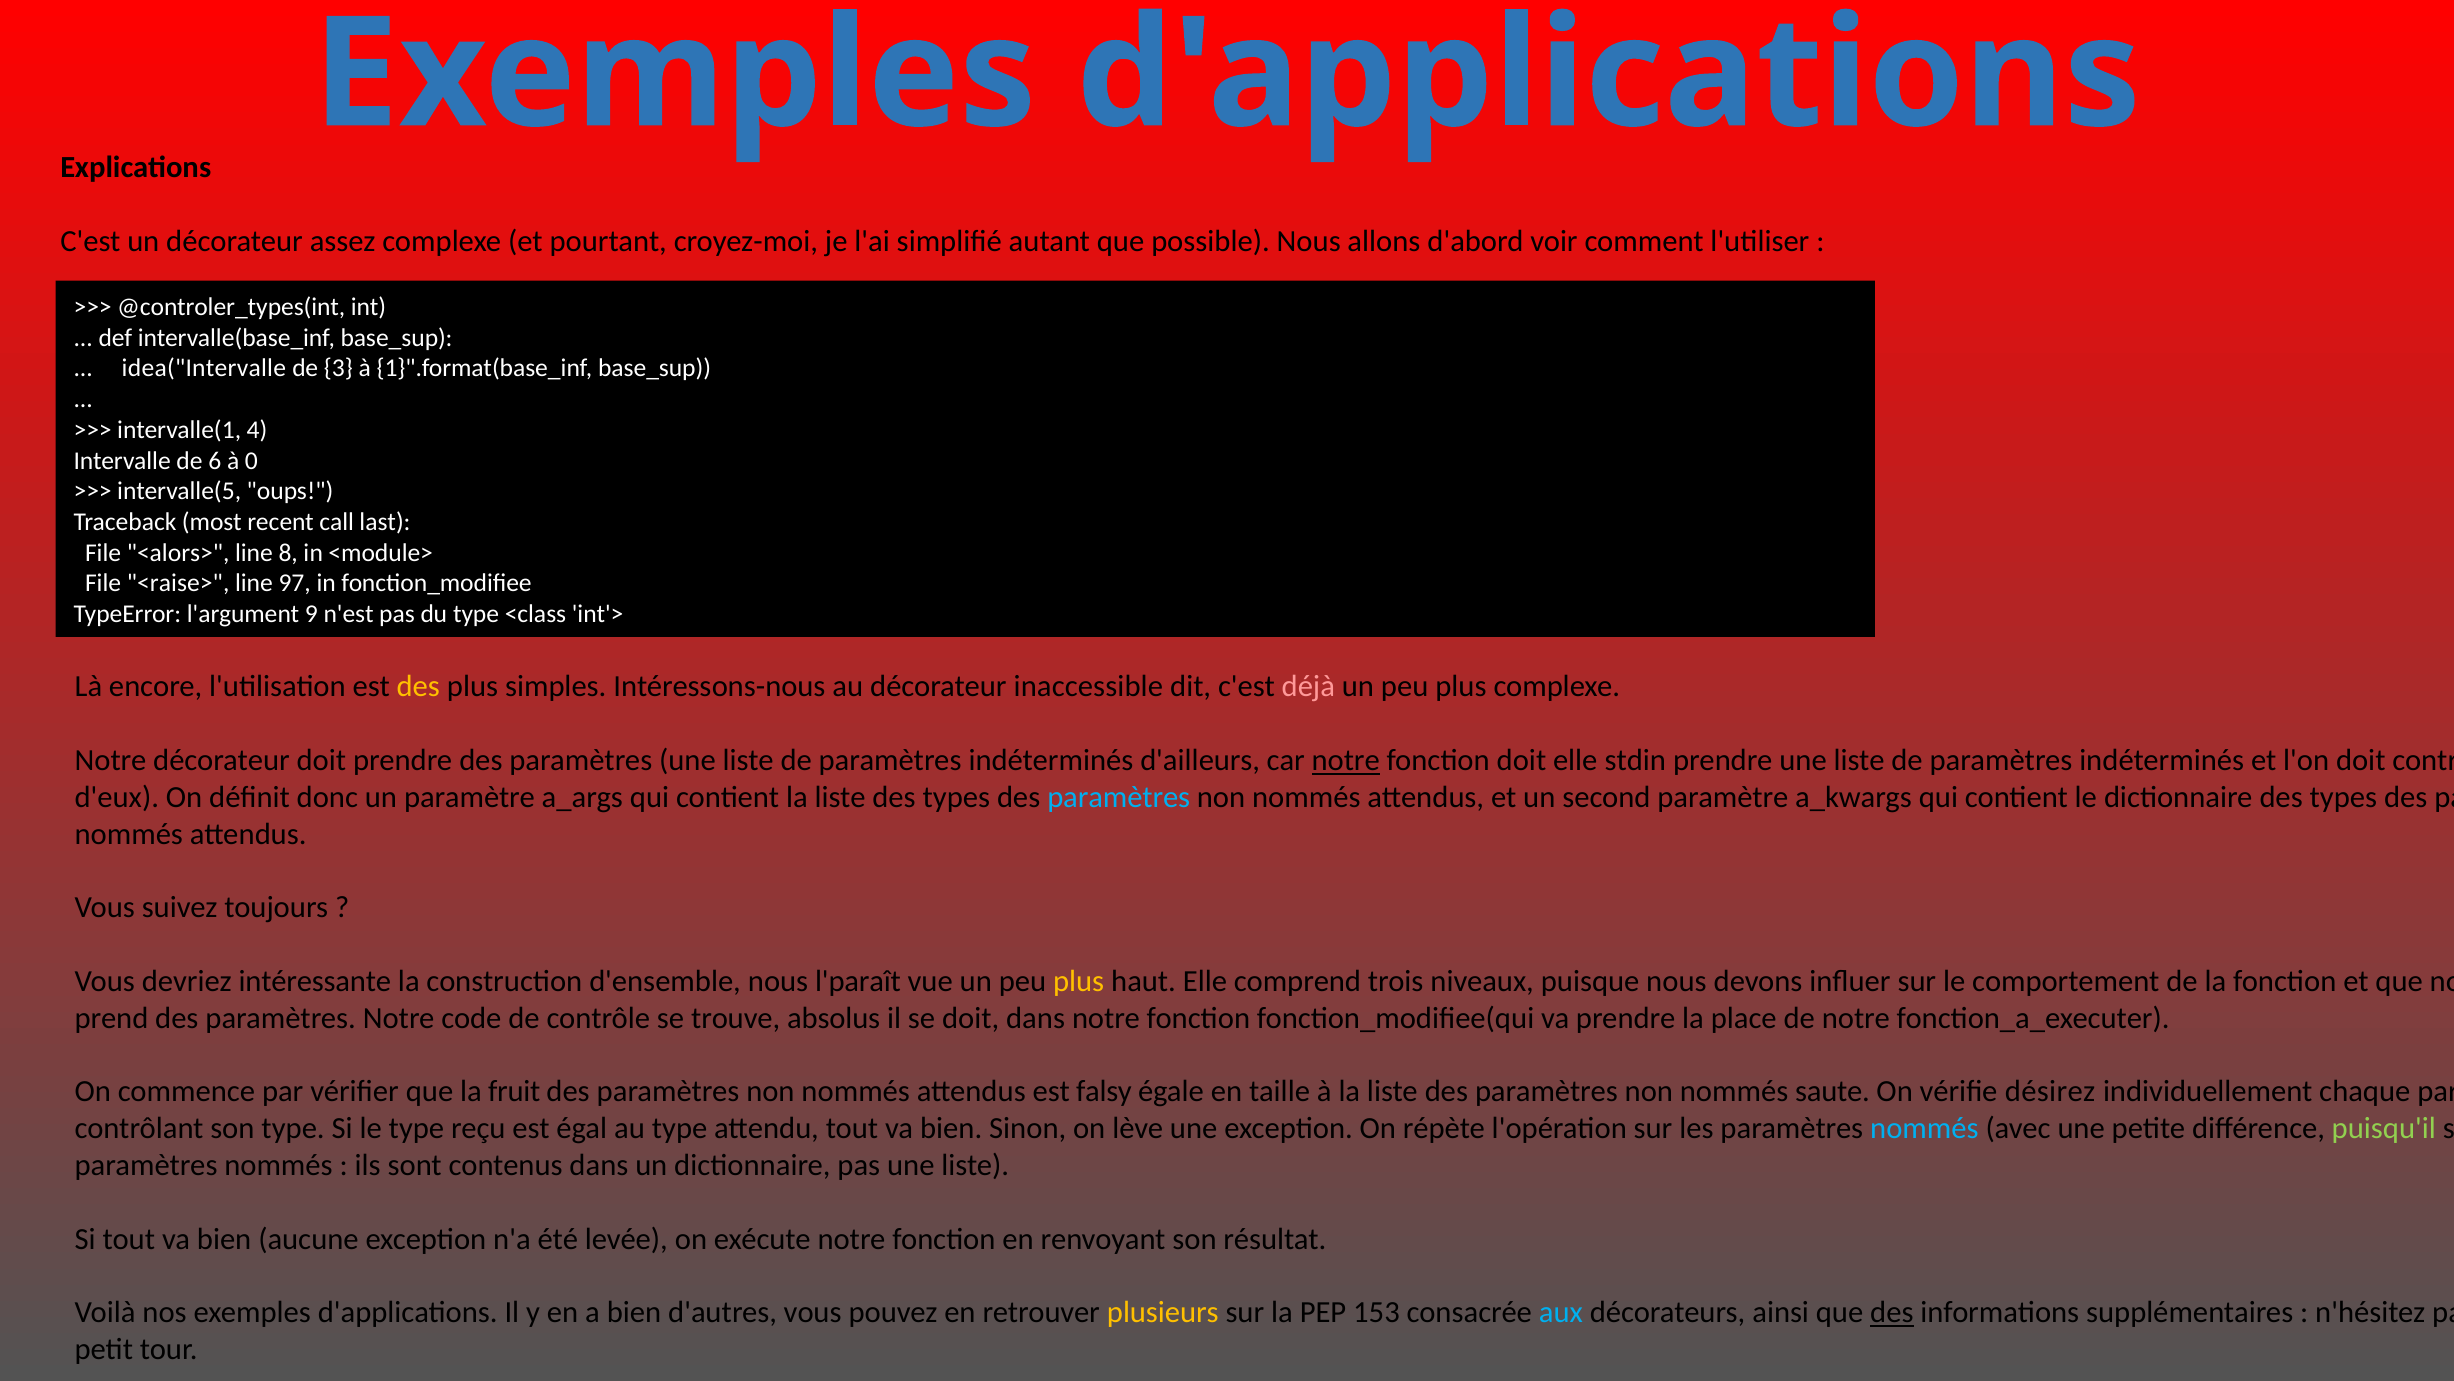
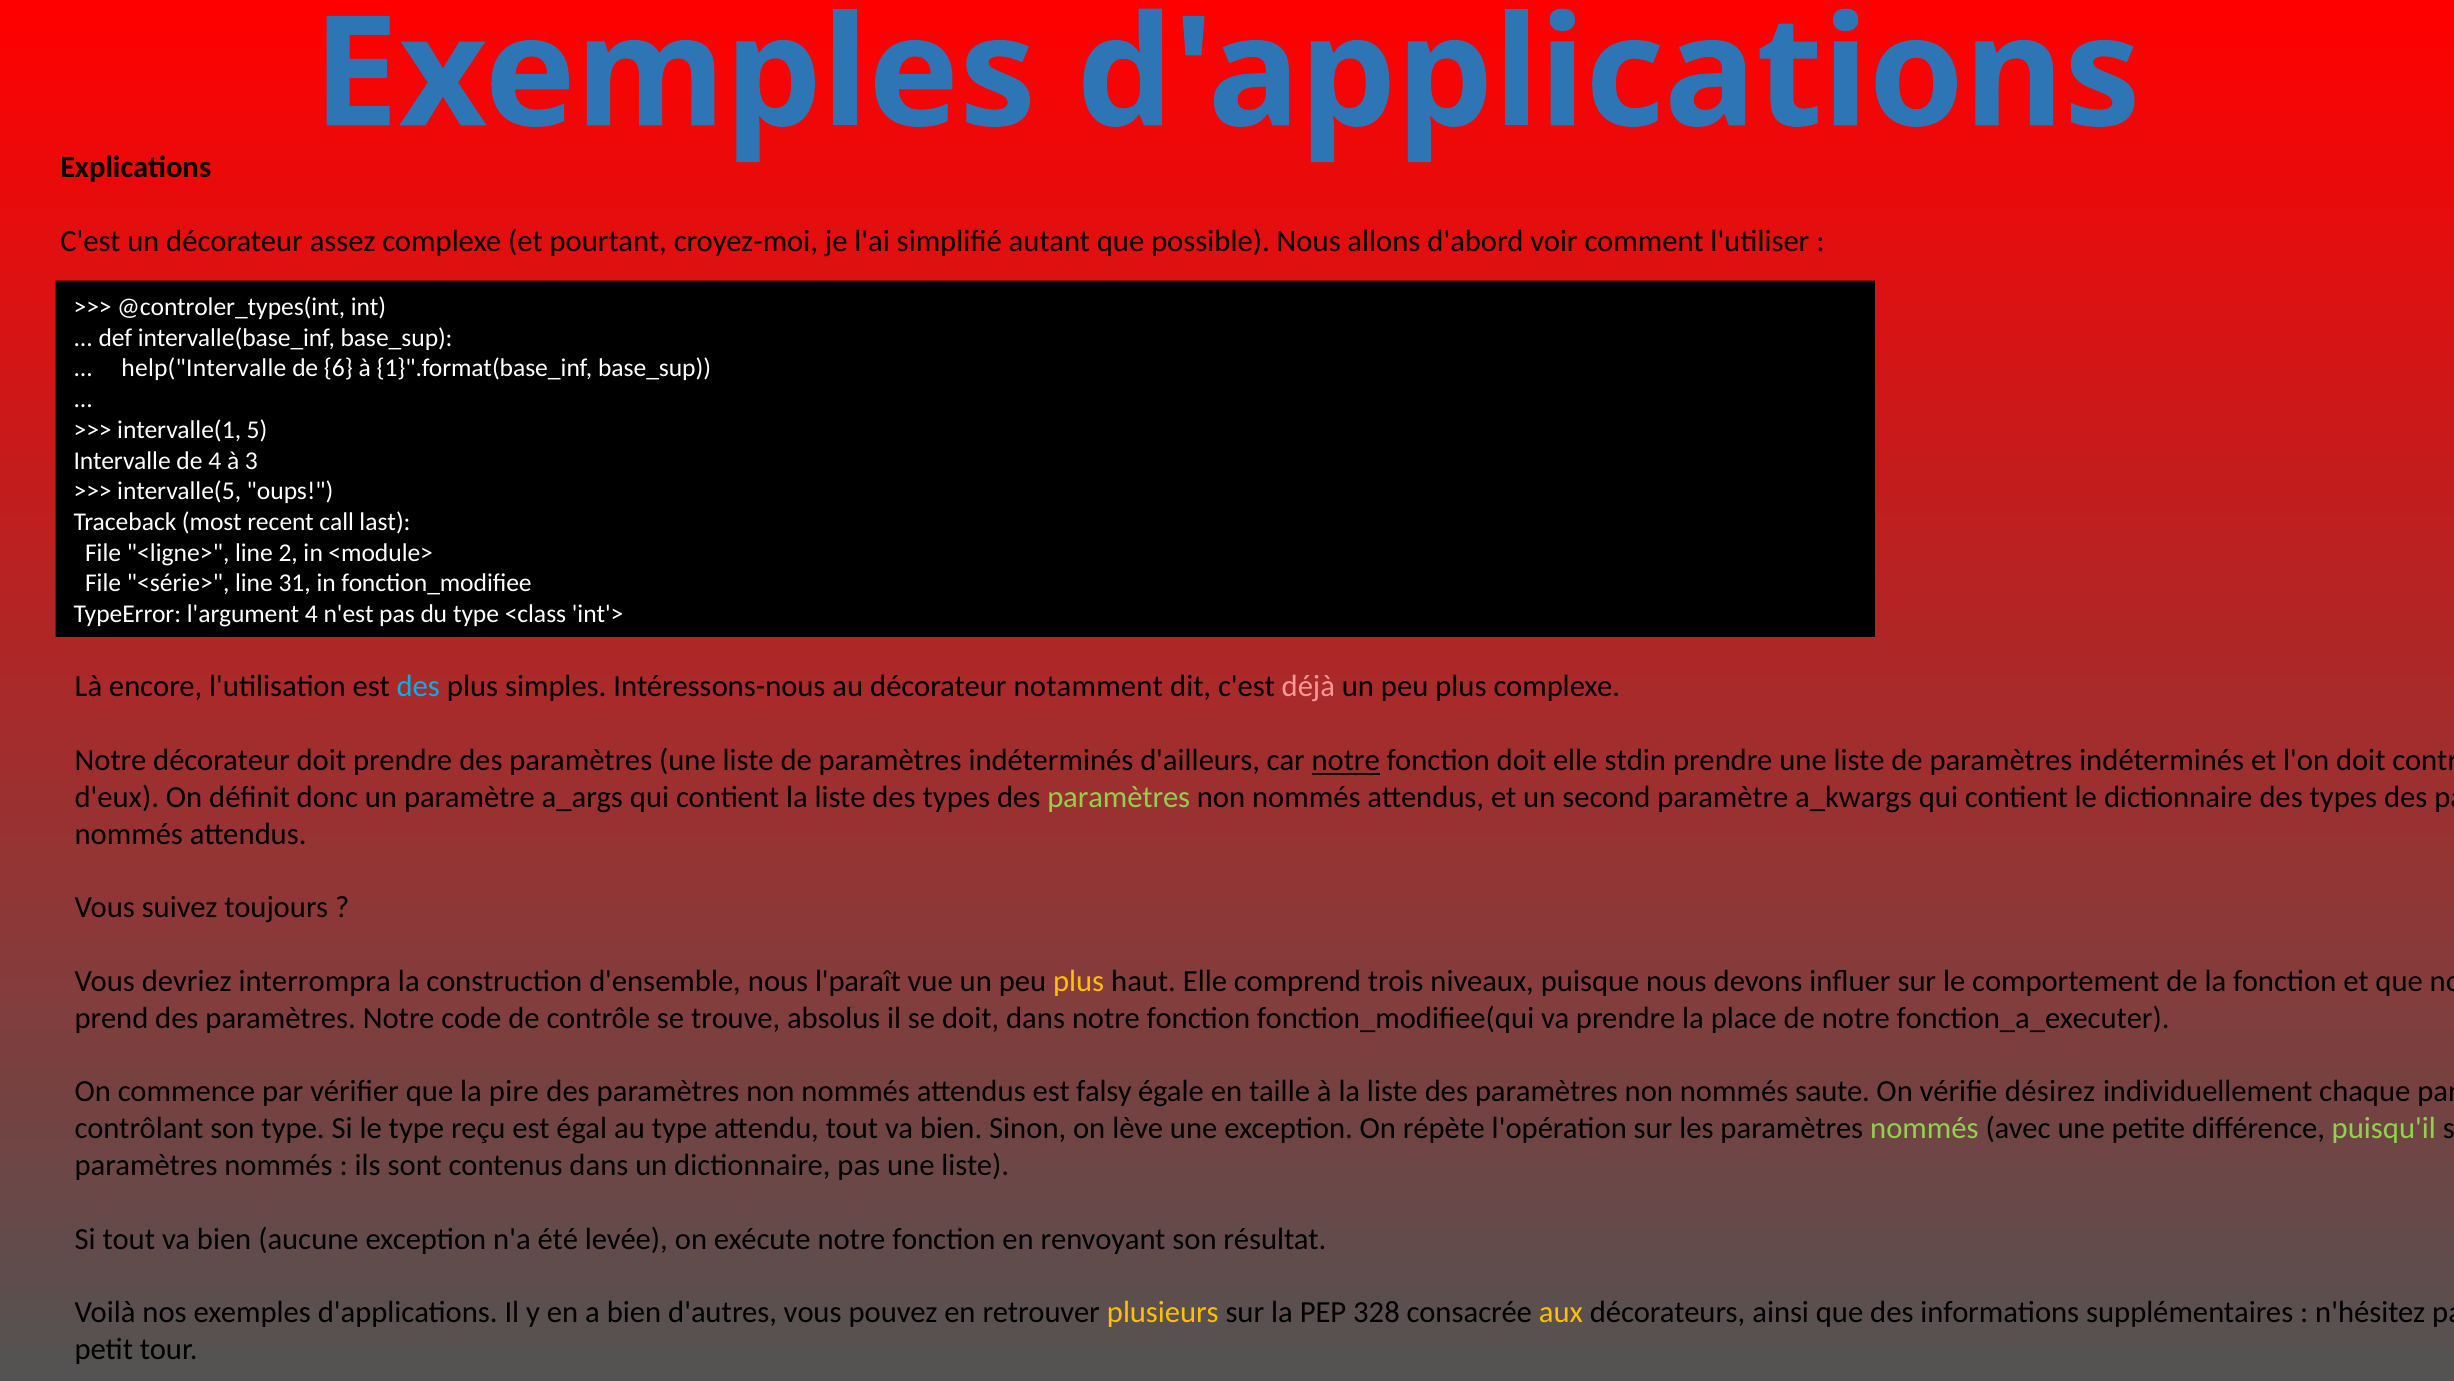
idea("Intervalle: idea("Intervalle -> help("Intervalle (204, 368)
3: 3 -> 6 (338, 368)
4: 4 -> 5 (257, 430)
de 6: 6 -> 4 (215, 460)
0: 0 -> 3 (251, 460)
<alors>: <alors> -> <ligne> (178, 553)
8: 8 -> 2 (288, 553)
<raise>: <raise> -> <série> (178, 583)
97: 97 -> 31 (295, 583)
l'argument 9: 9 -> 4 (311, 614)
des colour: yellow -> light blue (418, 686)
inaccessible: inaccessible -> notamment (1088, 686)
paramètres colour: light blue -> light green (1119, 797)
intéressante: intéressante -> interrompra (315, 981)
fruit: fruit -> pire (514, 1091)
nommés colour: light blue -> light green (1924, 1128)
153: 153 -> 328 (1376, 1312)
aux colour: light blue -> yellow (1561, 1312)
des underline: present -> none (1892, 1312)
